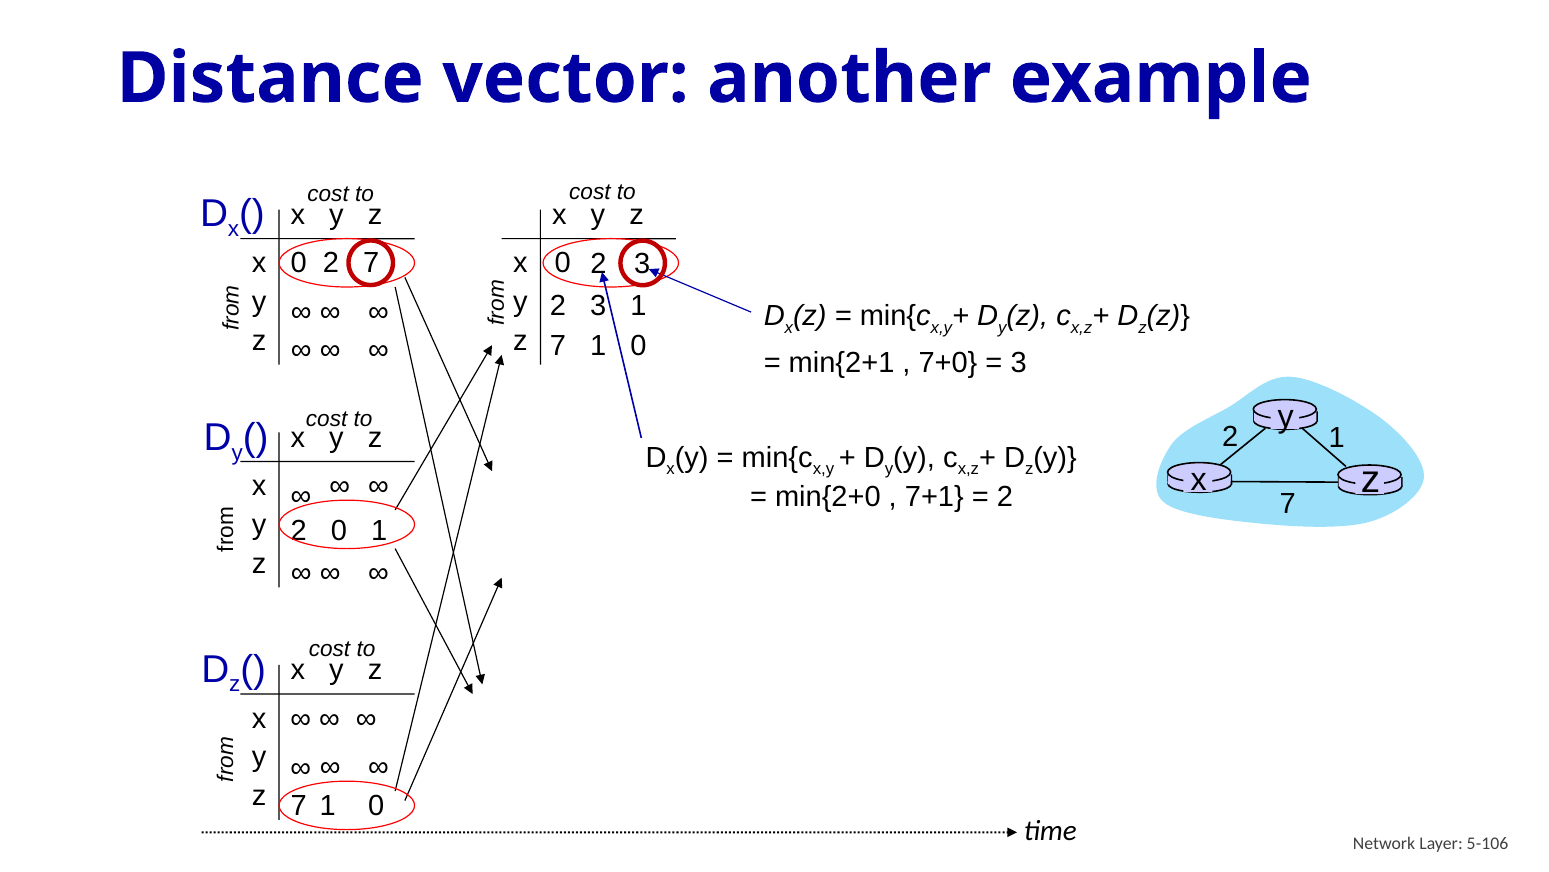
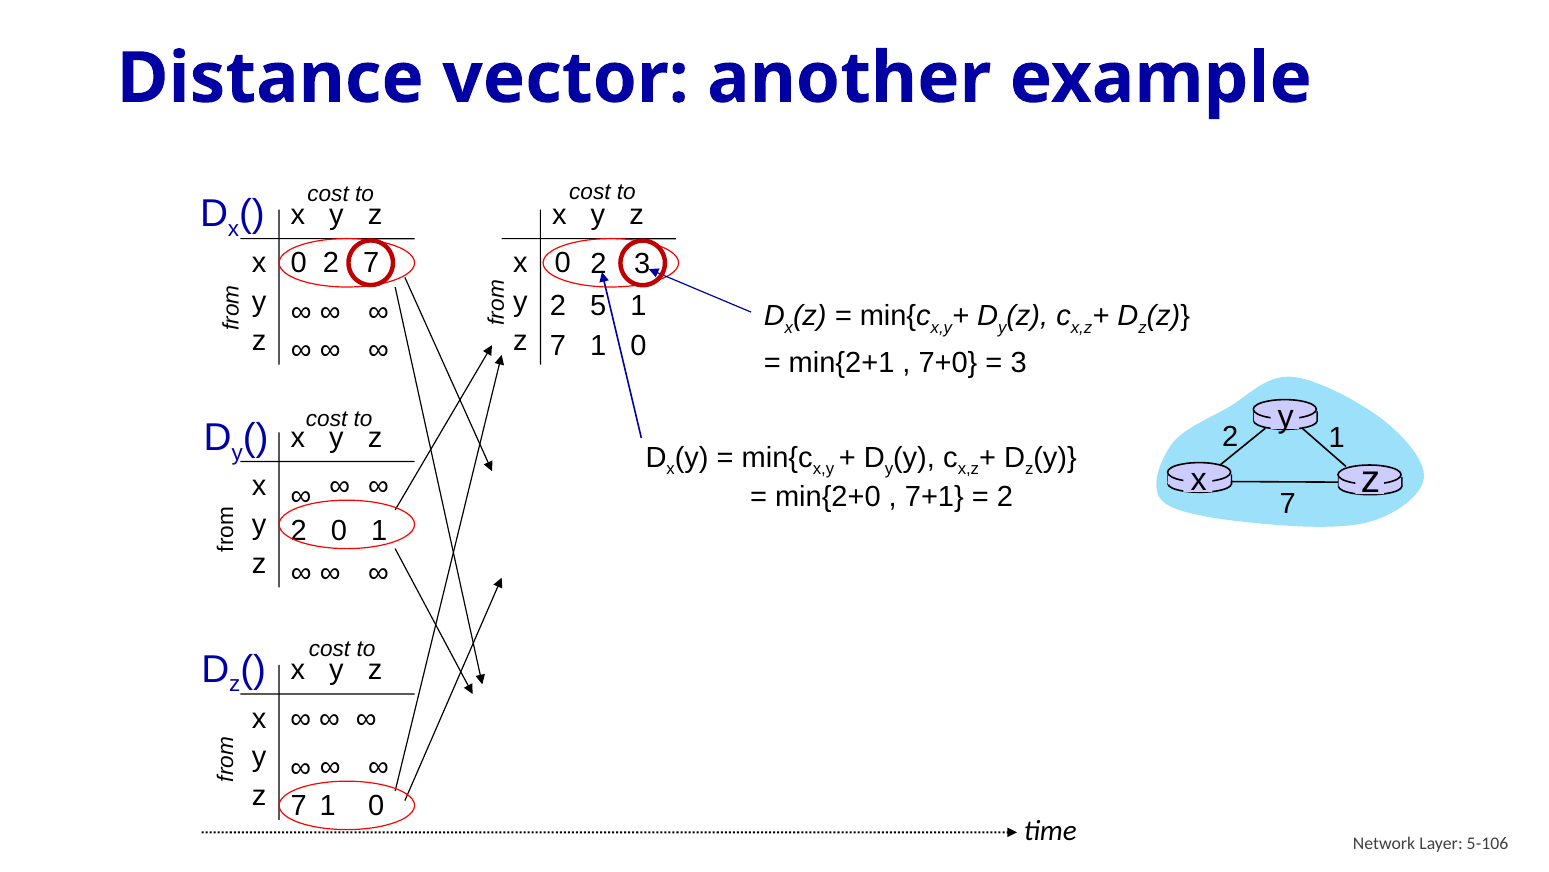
2 3: 3 -> 5 (598, 306)
